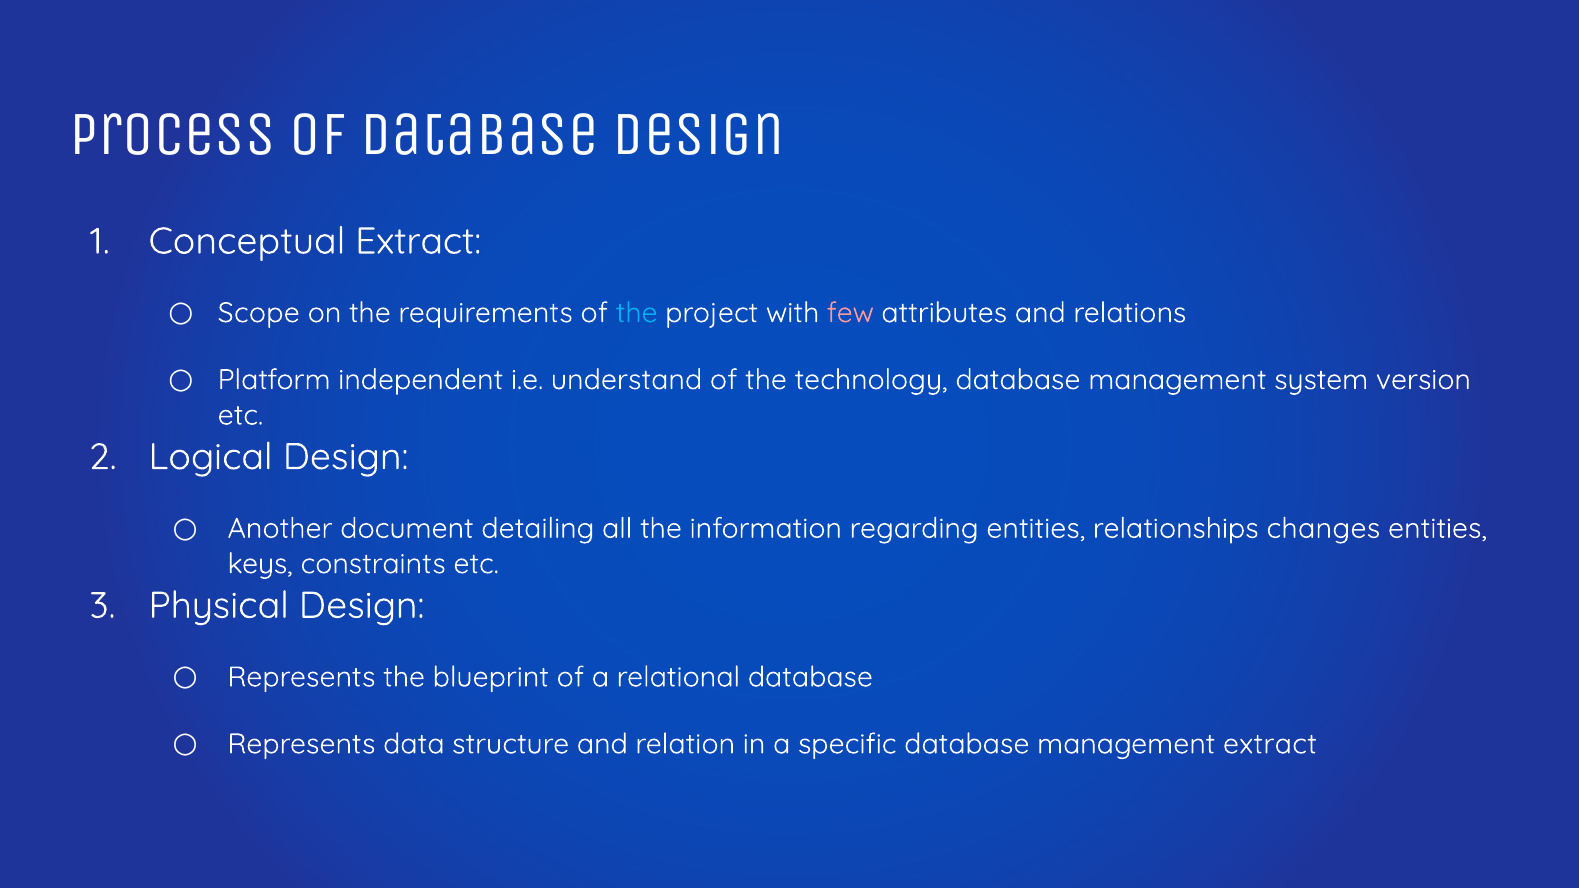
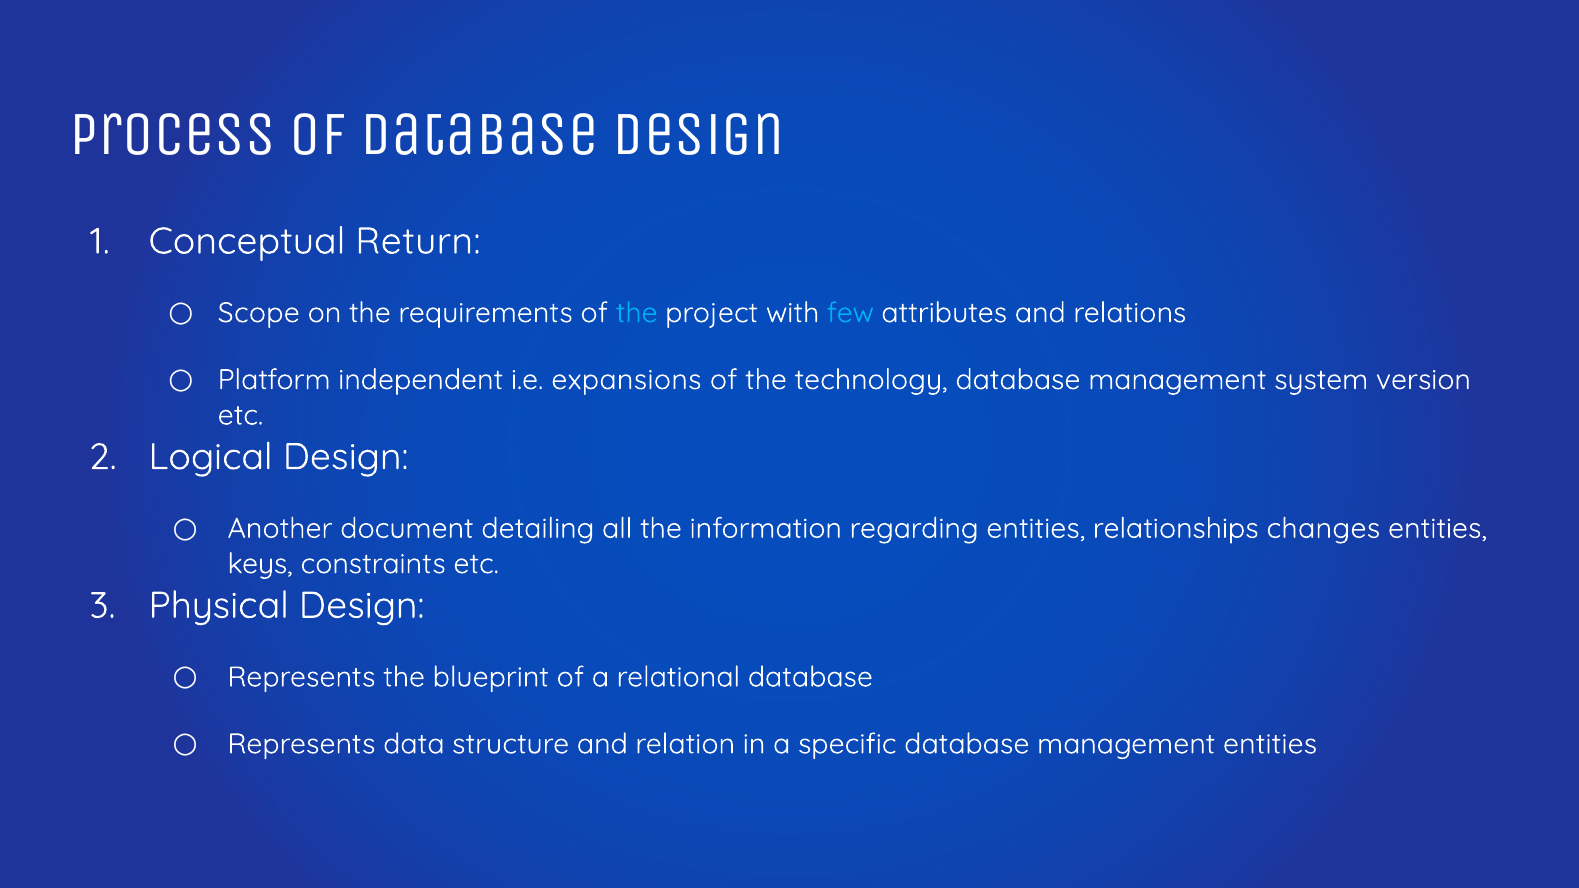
Conceptual Extract: Extract -> Return (418, 241)
few colour: pink -> light blue (850, 313)
understand: understand -> expansions (626, 380)
management extract: extract -> entities (1270, 744)
